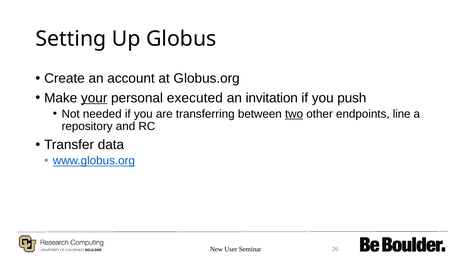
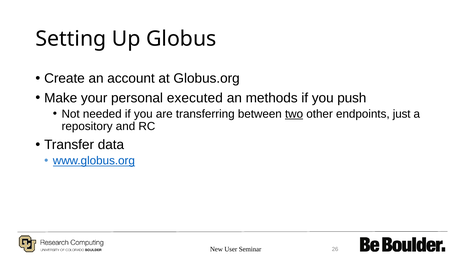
your underline: present -> none (94, 98)
invitation: invitation -> methods (272, 98)
line: line -> just (402, 114)
